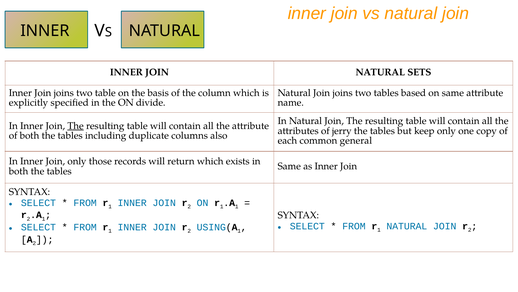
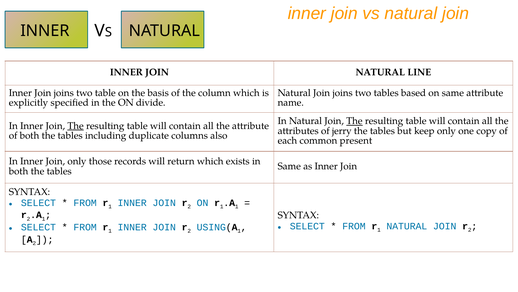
SETS: SETS -> LINE (419, 72)
The underline: none -> present (354, 121)
general: general -> present (356, 140)
